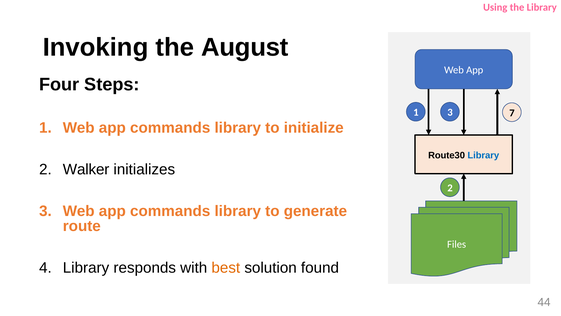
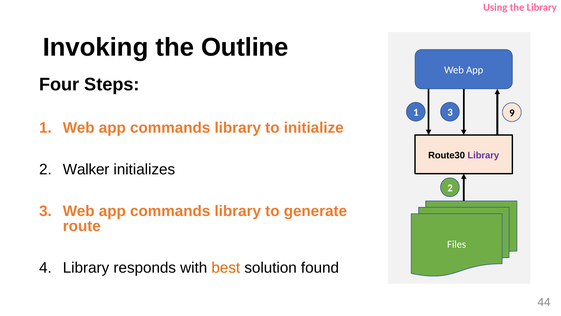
August: August -> Outline (245, 47)
7: 7 -> 9 (512, 113)
Library colour: blue -> purple (483, 155)
